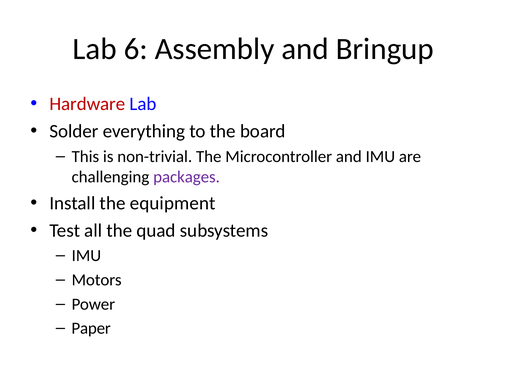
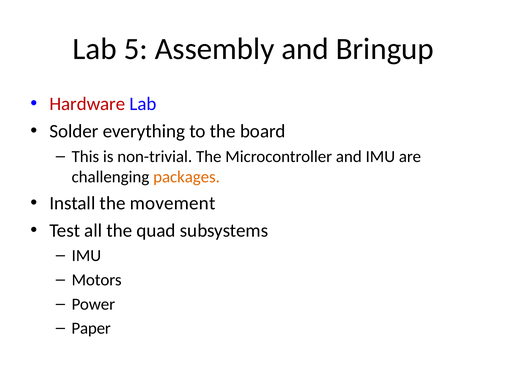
6: 6 -> 5 (136, 49)
packages colour: purple -> orange (187, 177)
equipment: equipment -> movement (173, 203)
